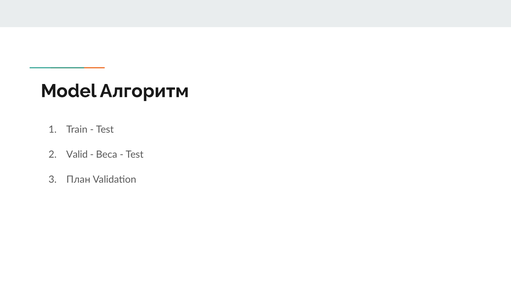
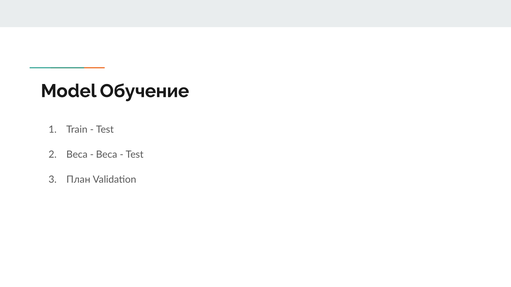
Алгоритм: Алгоритм -> Обучение (144, 91)
Valid: Valid -> Веса (77, 155)
